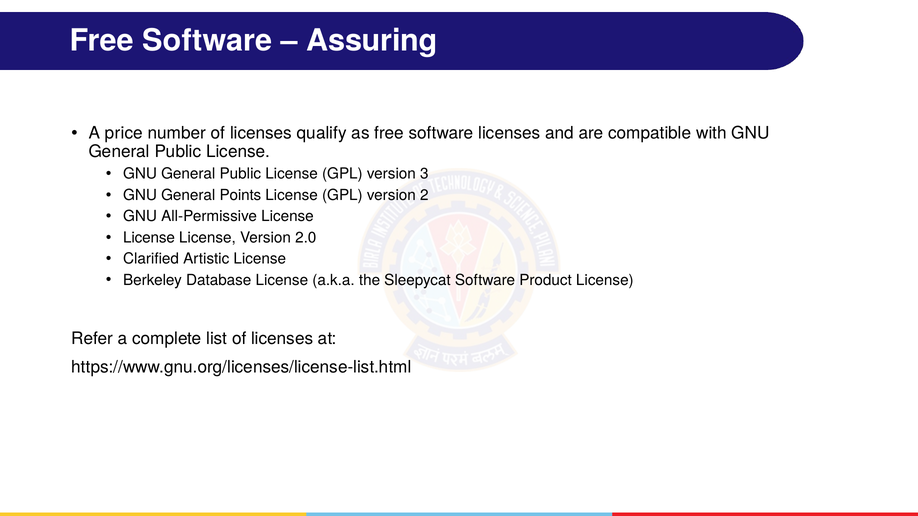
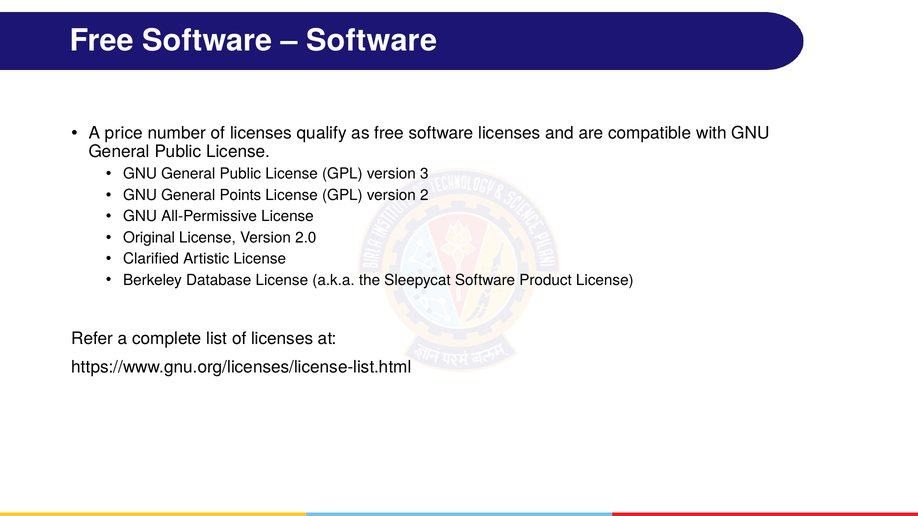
Assuring: Assuring -> Software (372, 41)
License: License -> Original (149, 238)
